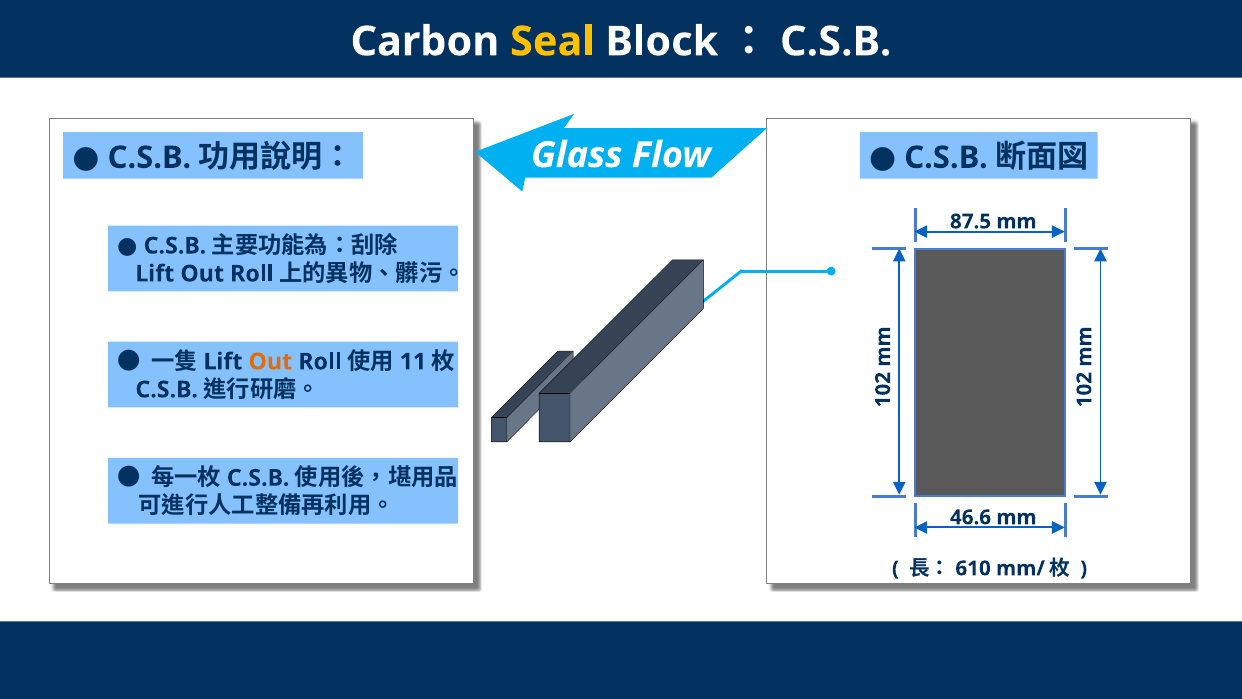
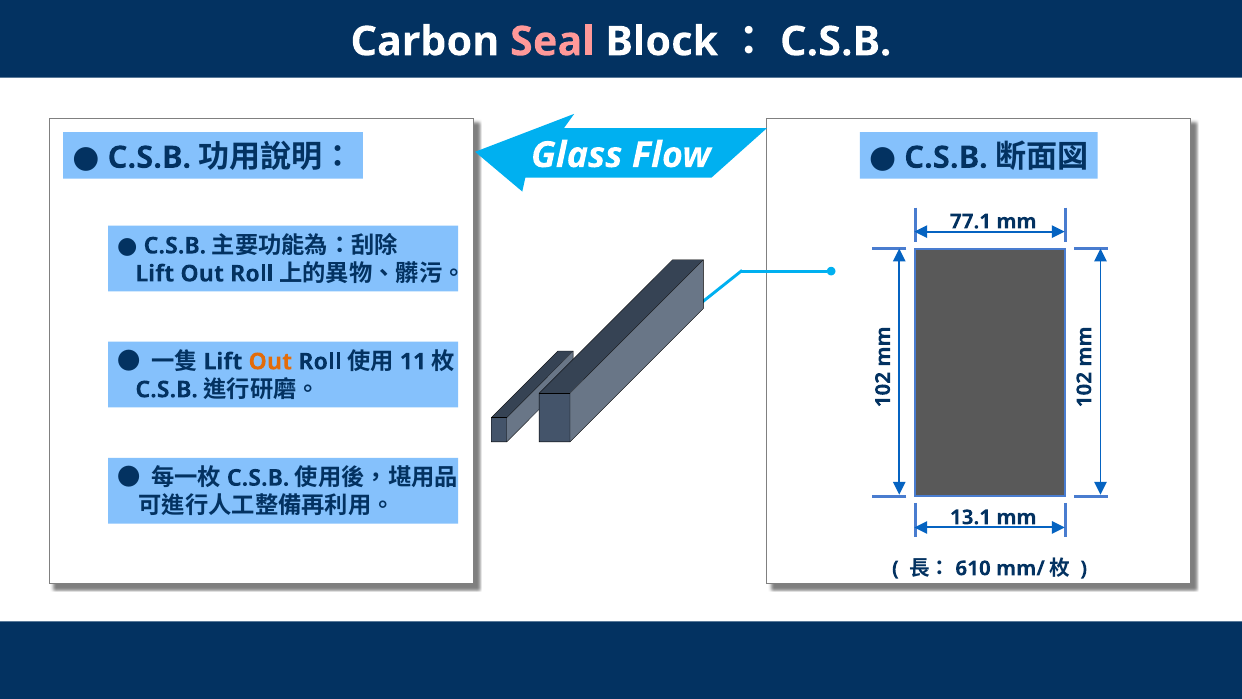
Seal colour: yellow -> pink (552, 42)
87.5: 87.5 -> 77.1 (971, 221)
46.6: 46.6 -> 13.1 (971, 517)
